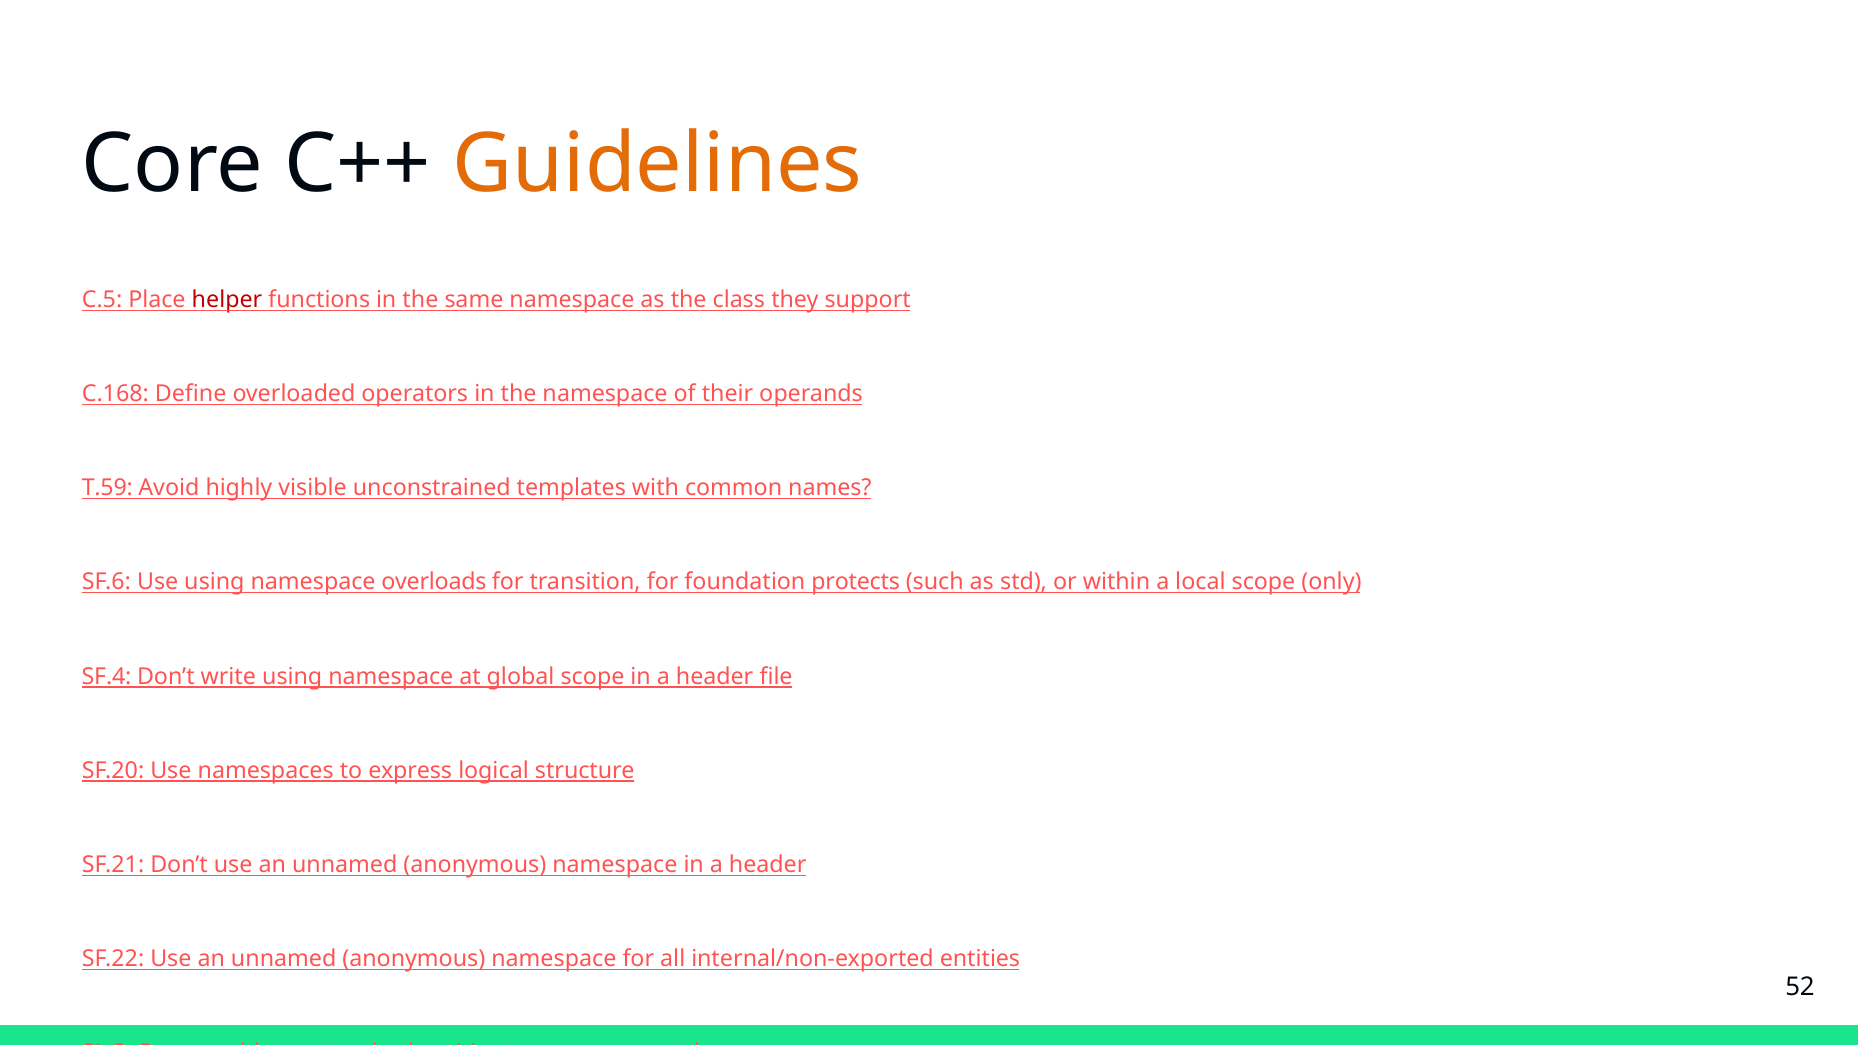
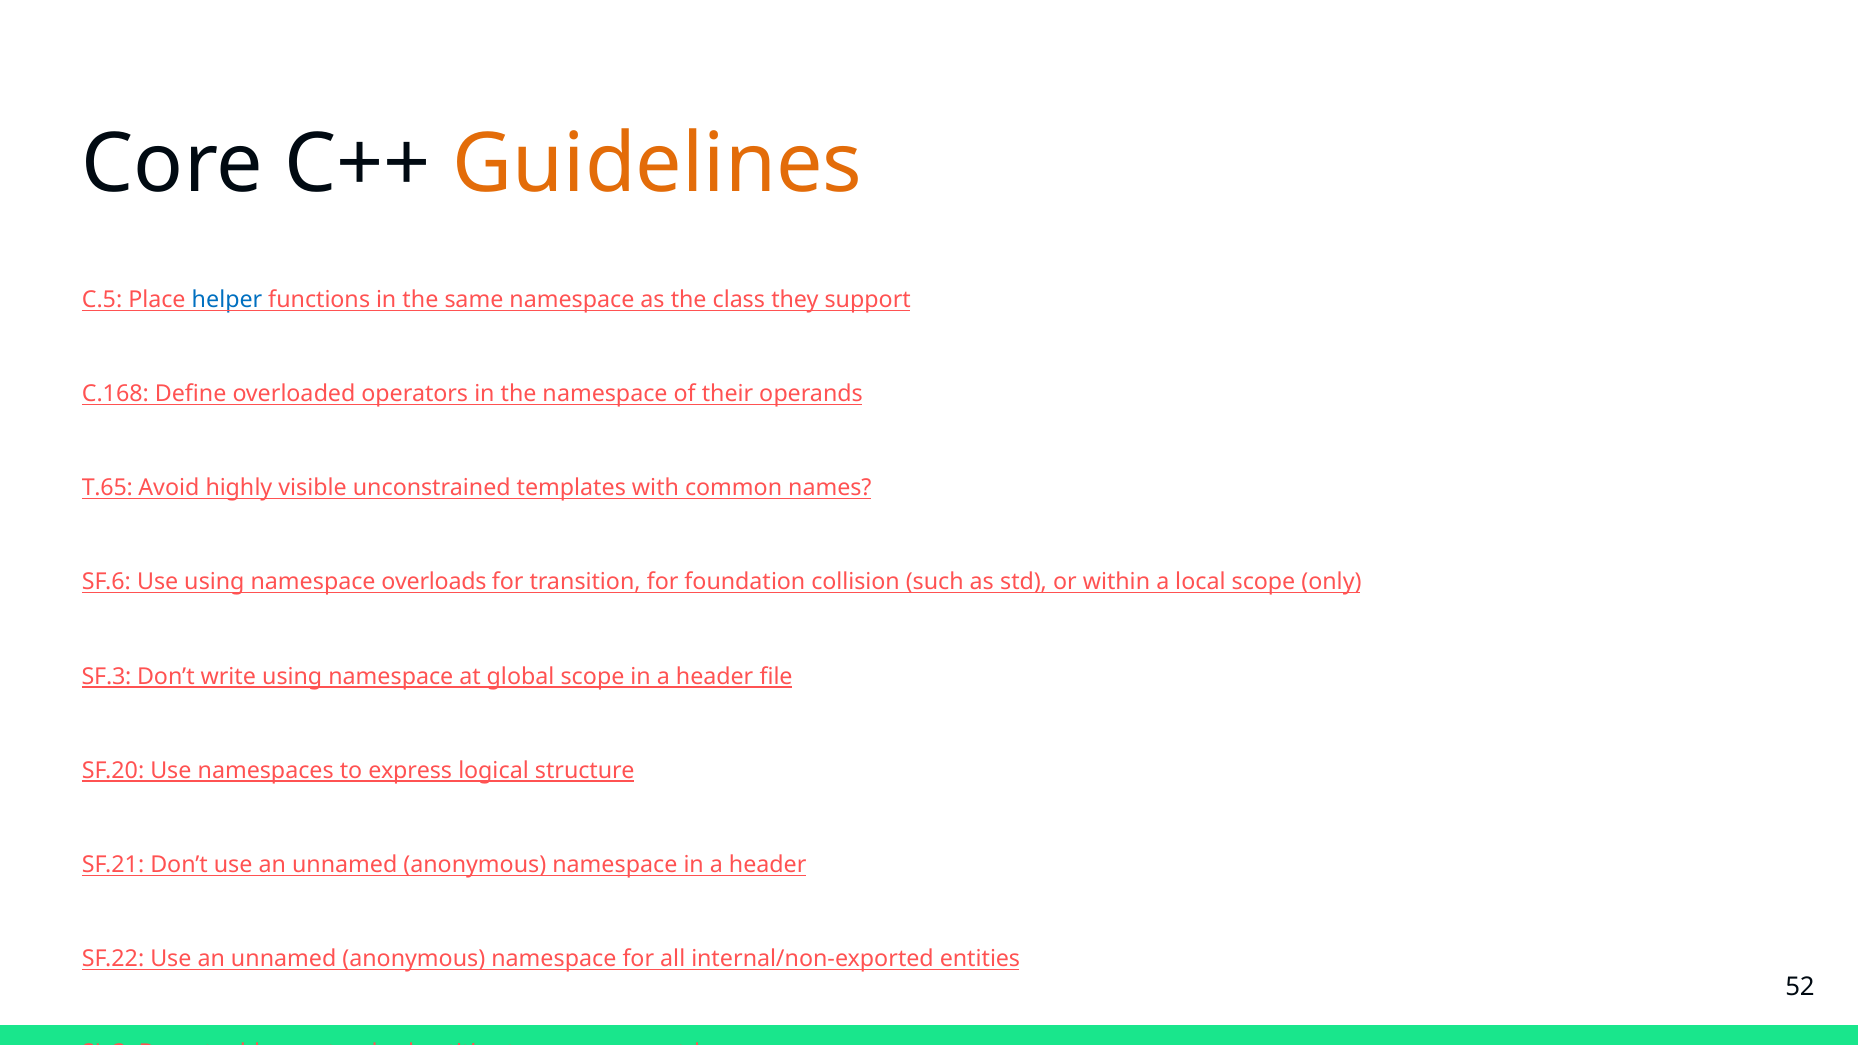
helper colour: red -> blue (227, 300)
T.59: T.59 -> T.65 (107, 488)
protects: protects -> collision (856, 582)
SF.4: SF.4 -> SF.3 (107, 676)
